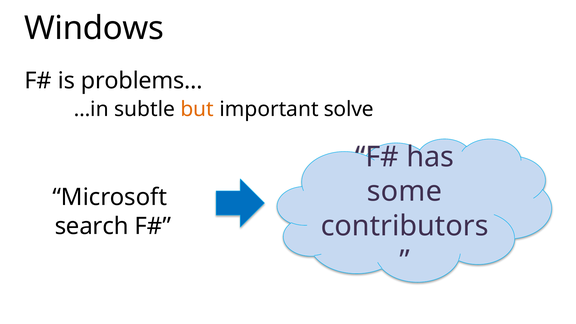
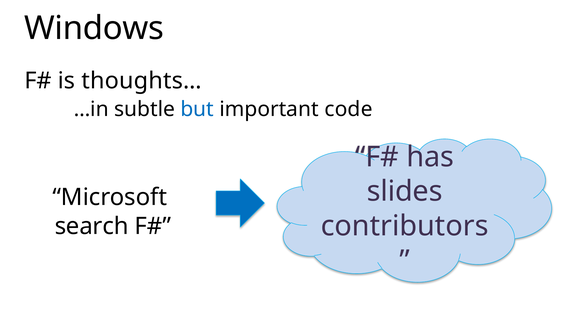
problems…: problems… -> thoughts… (142, 81)
but colour: orange -> blue (197, 109)
solve: solve -> code (349, 109)
some: some -> slides (405, 192)
